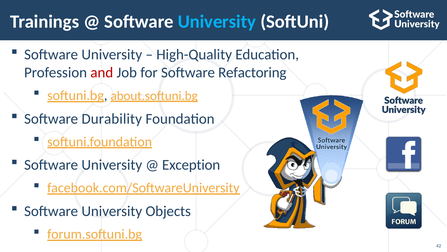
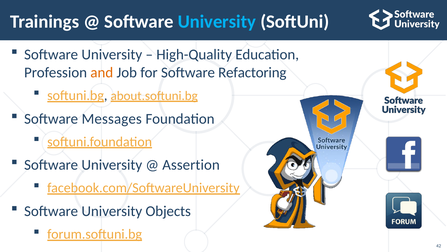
and colour: red -> orange (102, 72)
Durability: Durability -> Messages (112, 119)
Exception: Exception -> Assertion (191, 165)
